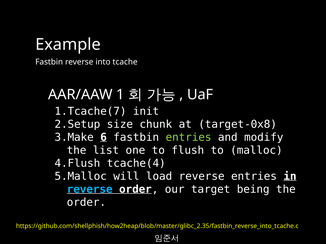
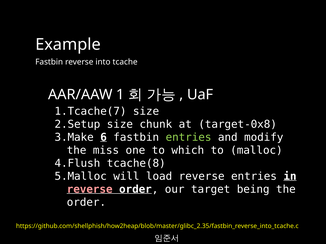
init: init -> size (146, 112)
list: list -> miss (106, 151)
flush: flush -> which (188, 151)
tcache(4: tcache(4 -> tcache(8 (136, 164)
reverse colour: light blue -> pink (90, 190)
